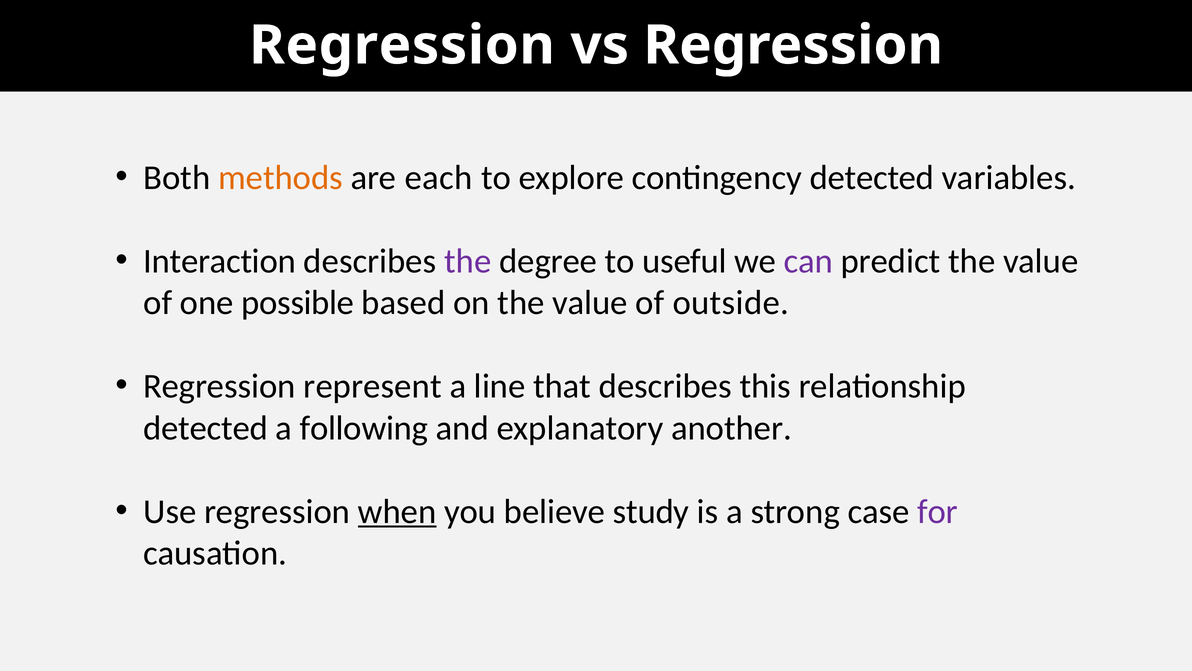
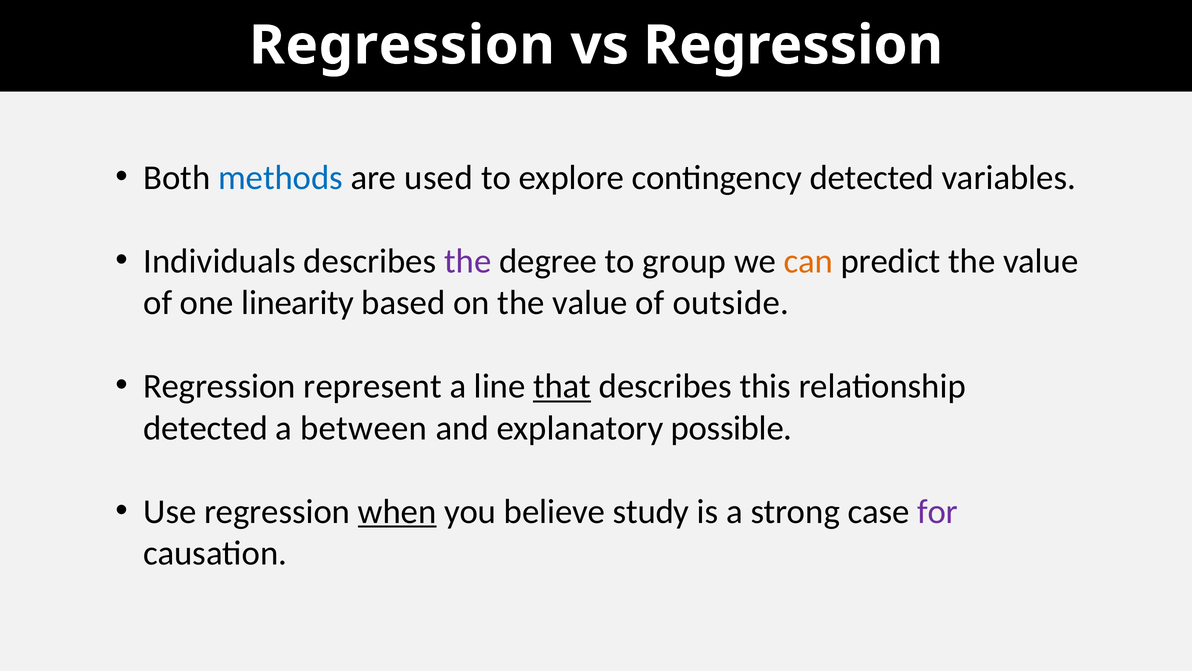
methods colour: orange -> blue (281, 177)
each: each -> used (439, 177)
Interaction: Interaction -> Individuals (219, 261)
useful: useful -> group (684, 261)
can colour: purple -> orange (808, 261)
possible: possible -> linearity (298, 303)
that underline: none -> present (562, 386)
following: following -> between (364, 428)
another: another -> possible (732, 428)
